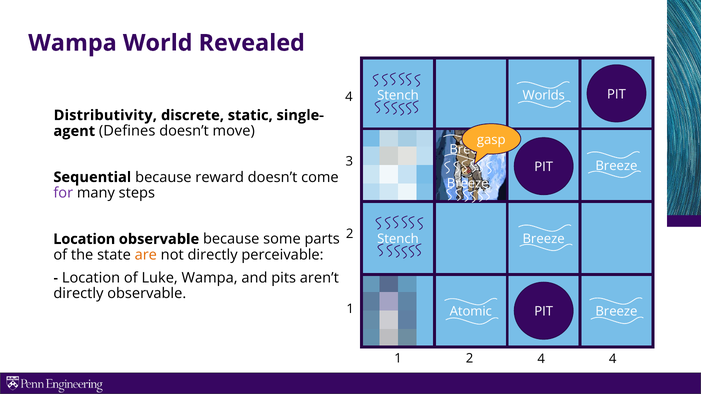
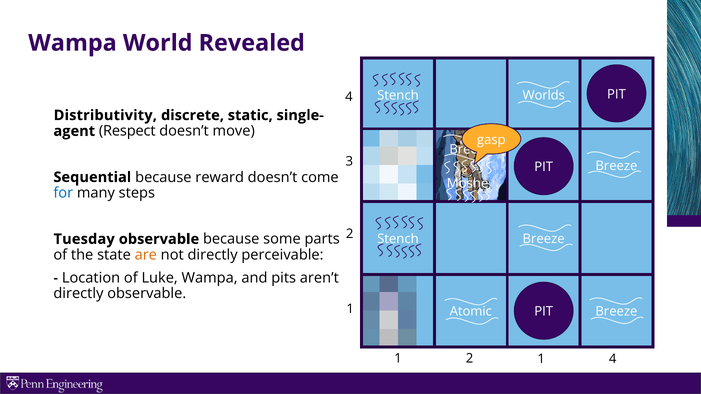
Defines: Defines -> Respect (127, 131)
Breeze: Breeze -> Moshe (468, 183)
for colour: purple -> blue (63, 193)
Location: Location -> Tuesday (84, 239)
2 4: 4 -> 1 (541, 359)
